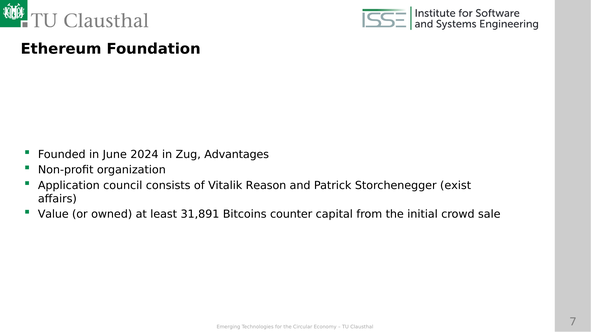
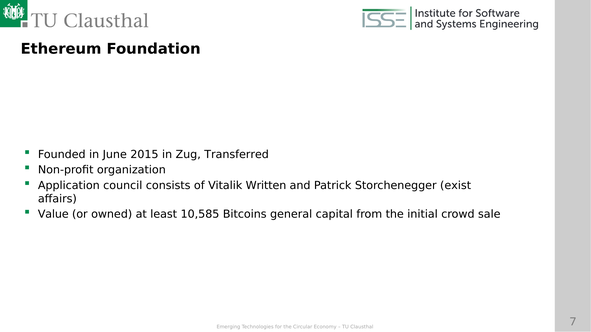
2024: 2024 -> 2015 (144, 155)
Advantages: Advantages -> Transferred (237, 155)
Reason: Reason -> Written (266, 186)
31,891: 31,891 -> 10,585 (200, 215)
counter: counter -> general (291, 215)
